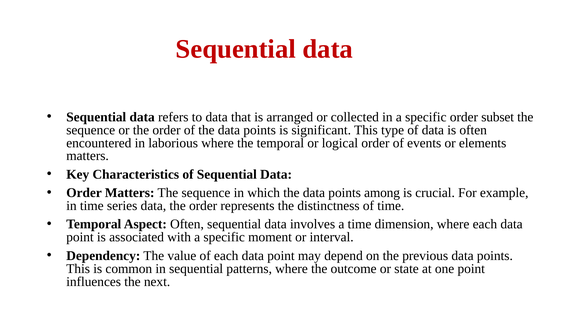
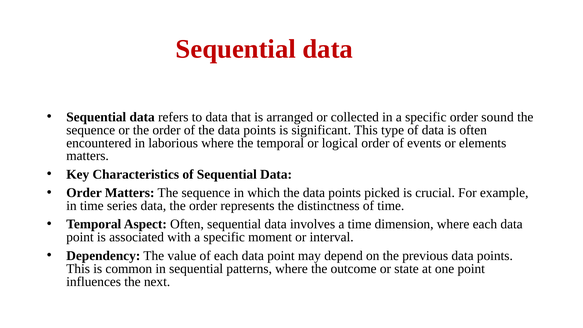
subset: subset -> sound (498, 117)
among: among -> picked (382, 193)
